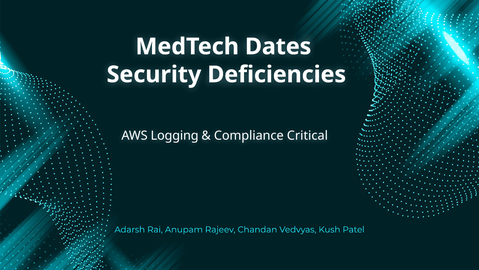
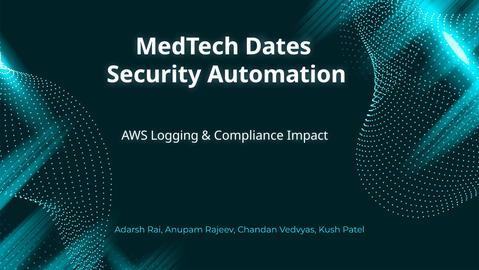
Deficiencies: Deficiencies -> Automation (277, 74)
Critical: Critical -> Impact (308, 135)
